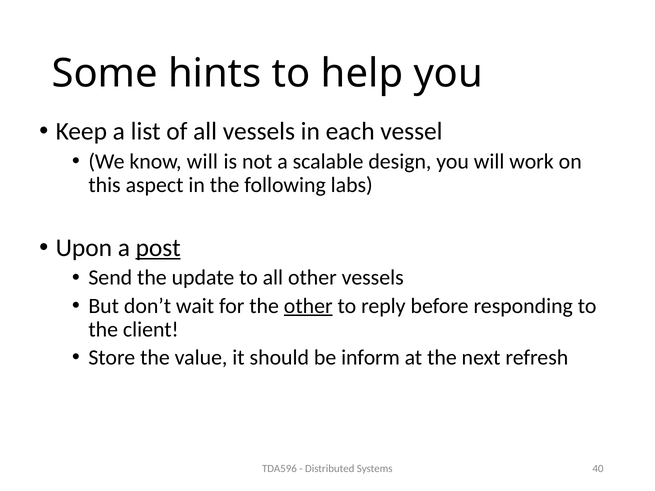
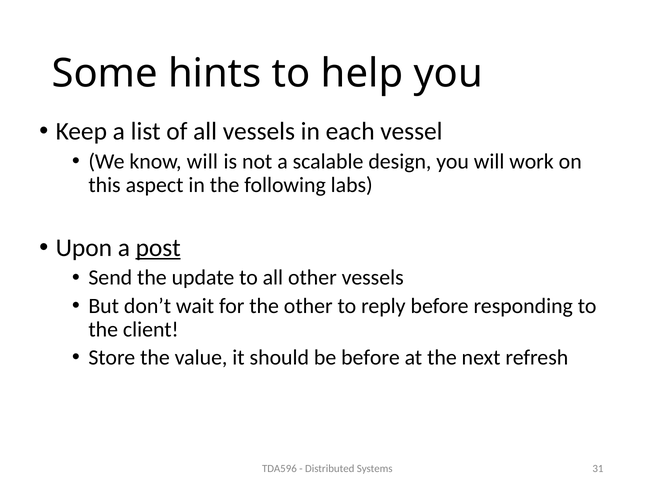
other underline: present -> none (308, 306)
be inform: inform -> before (371, 358)
40: 40 -> 31 (598, 469)
